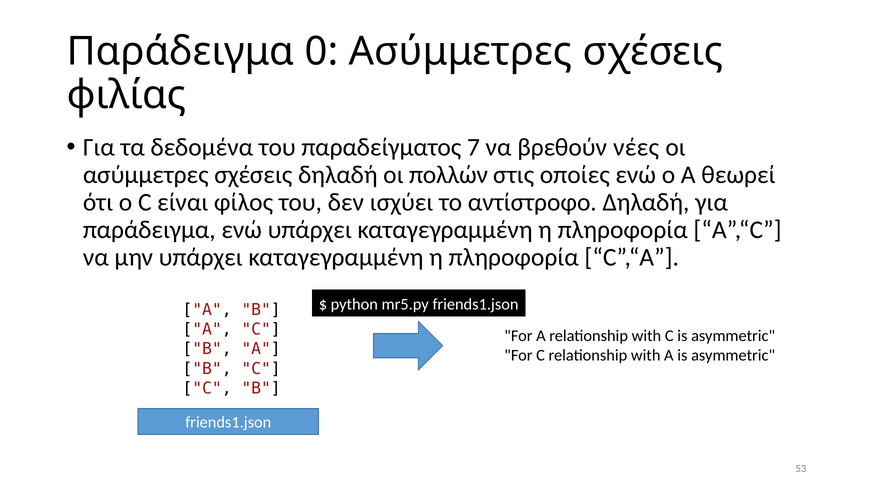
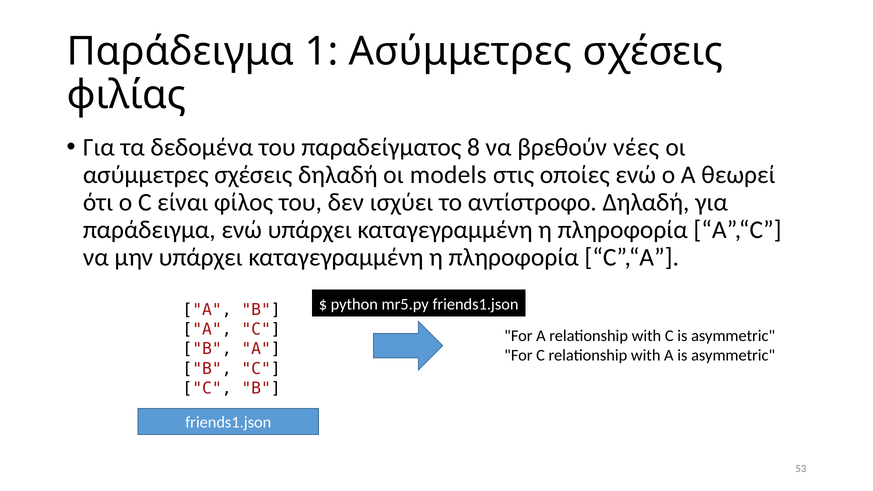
0: 0 -> 1 (322, 52)
7: 7 -> 8 (474, 148)
πολλών: πολλών -> models (448, 175)
